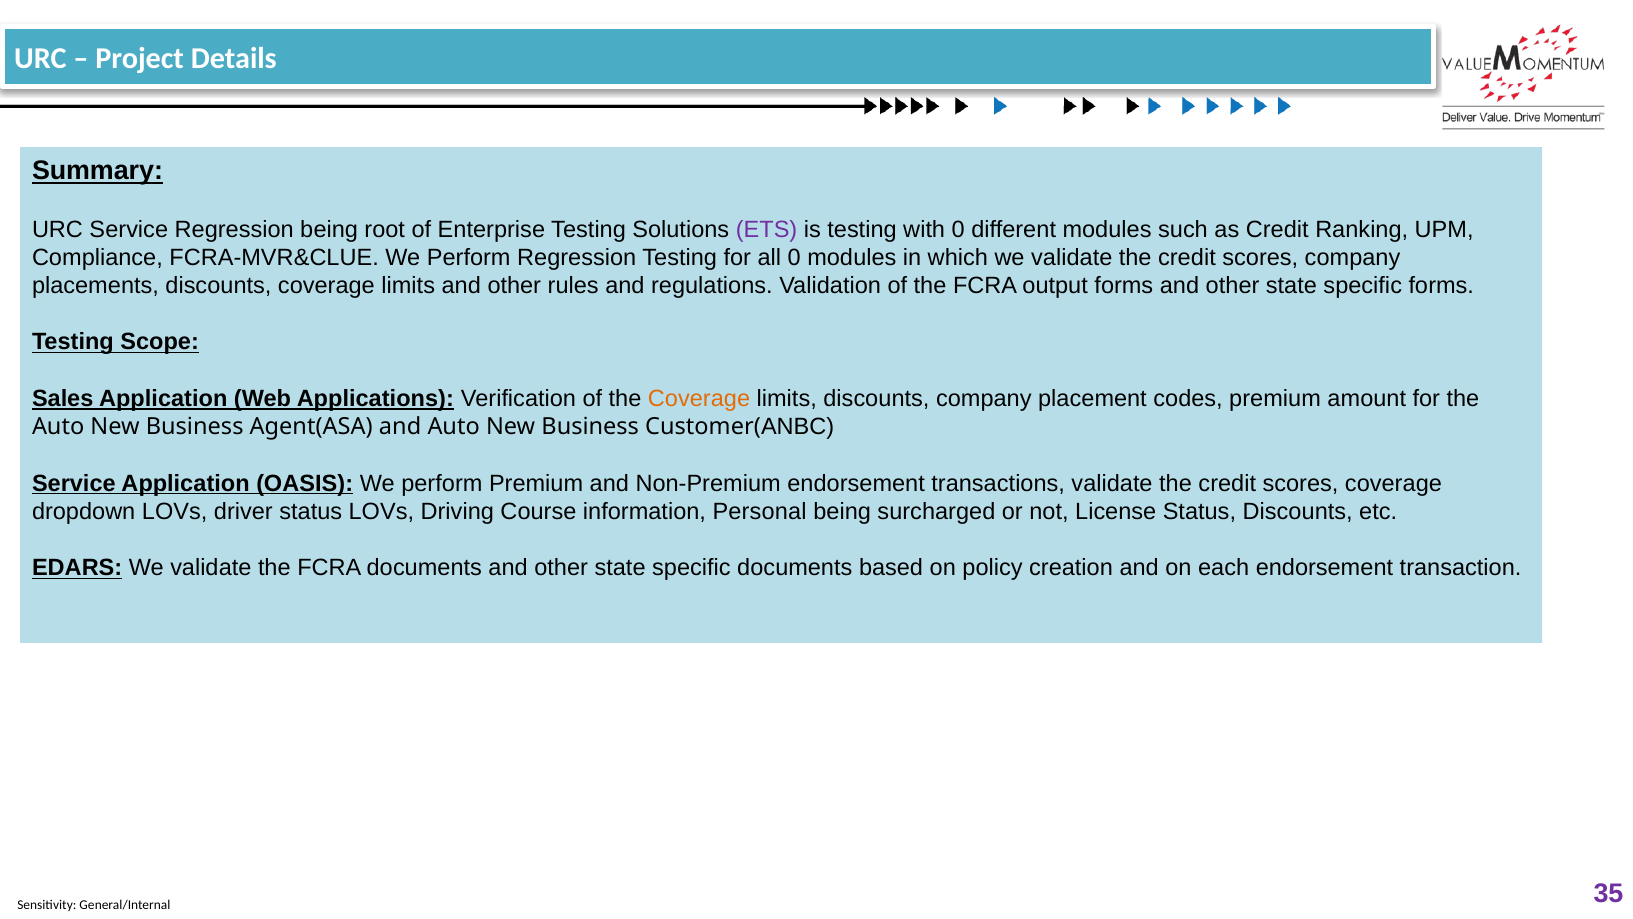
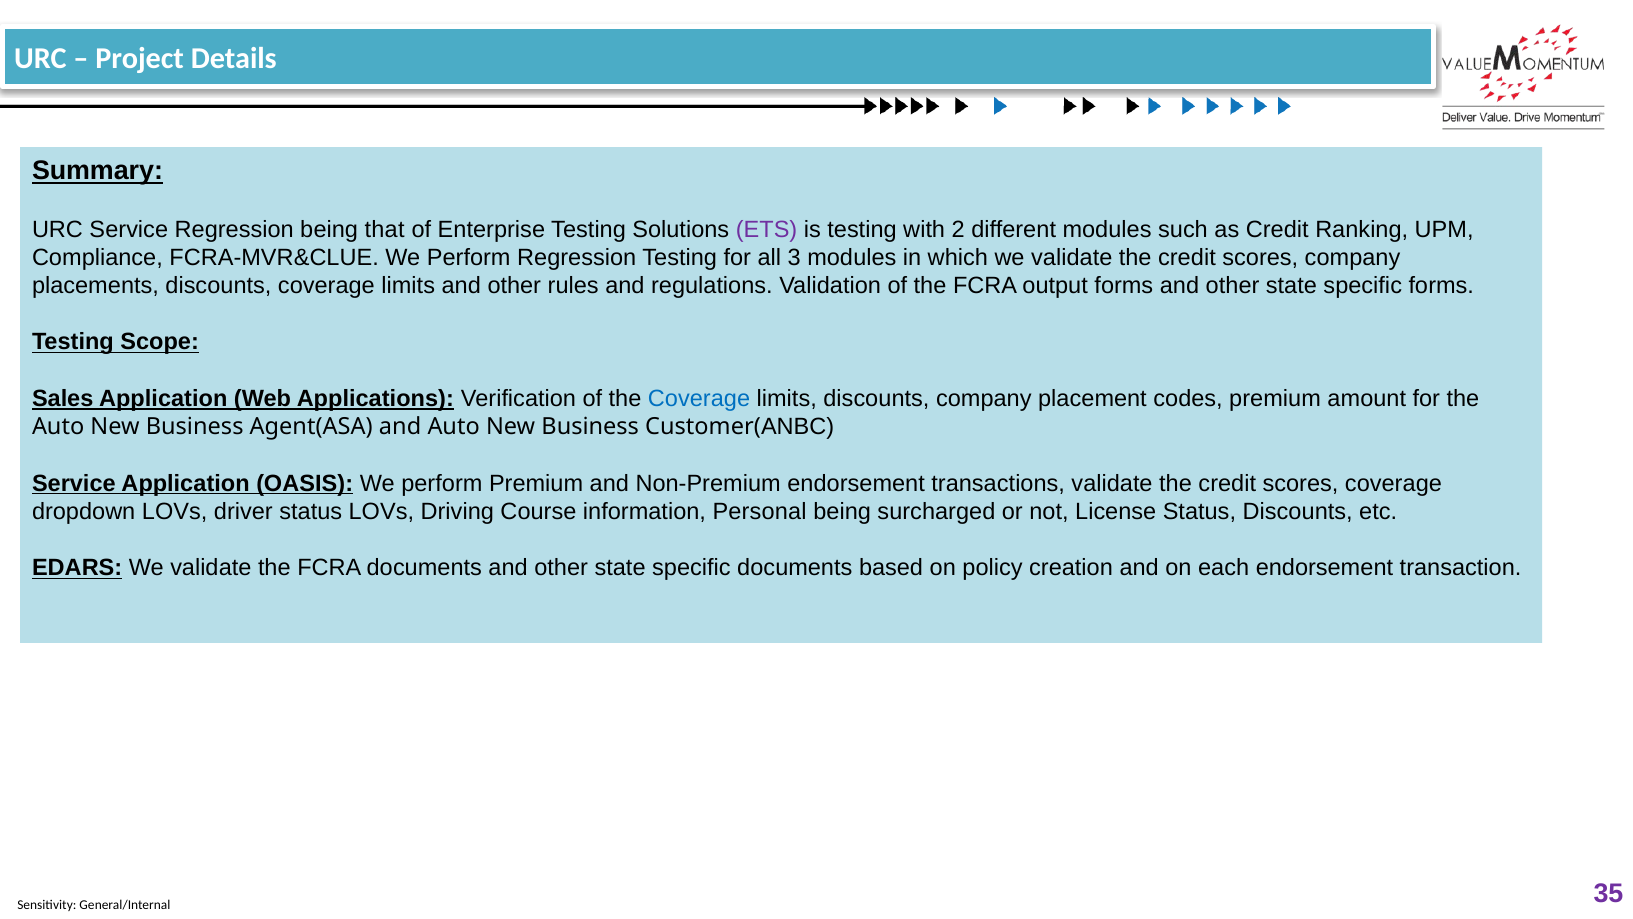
root: root -> that (385, 229)
with 0: 0 -> 2 (958, 229)
all 0: 0 -> 3 (794, 258)
Coverage colour: orange -> blue (699, 399)
